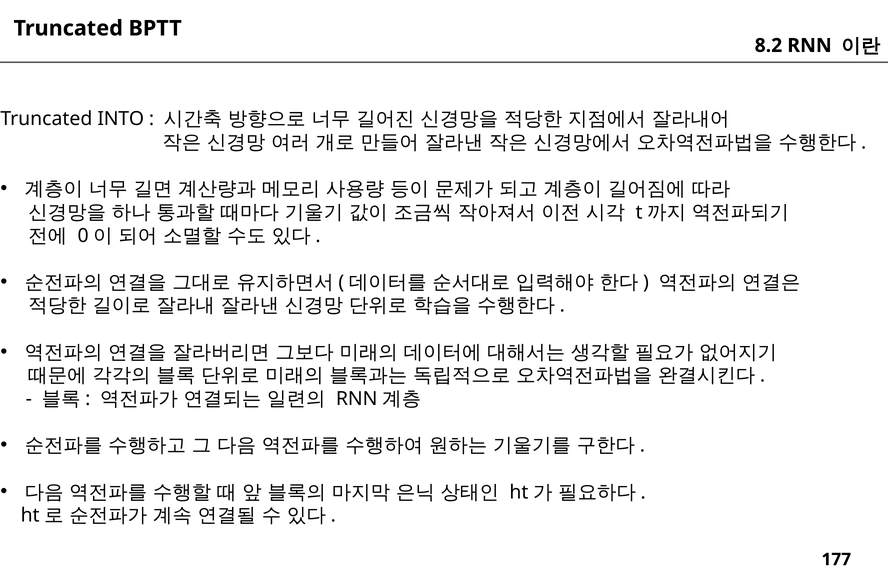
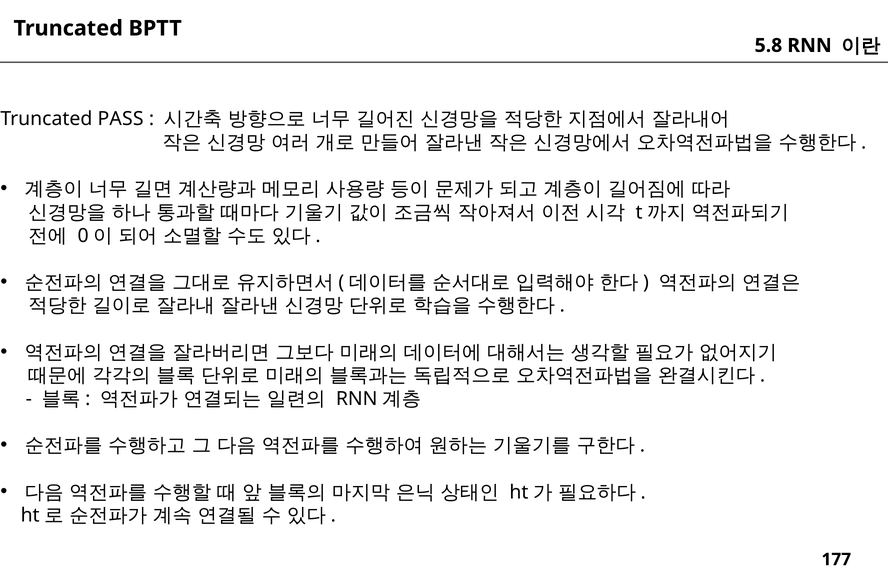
8.2: 8.2 -> 5.8 (768, 46)
INTO: INTO -> PASS (121, 119)
